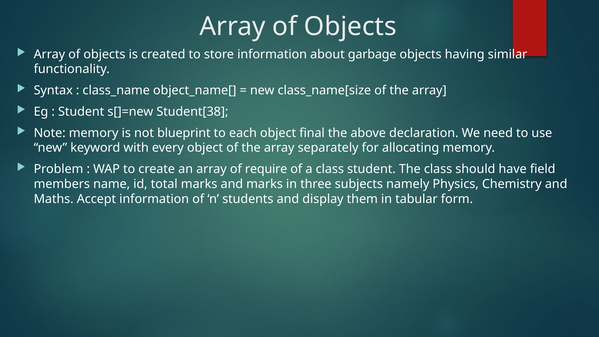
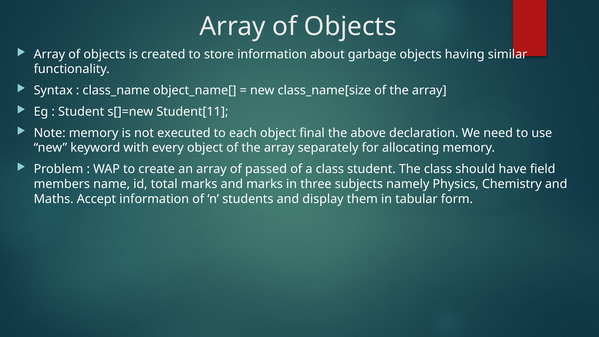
Student[38: Student[38 -> Student[11 (192, 112)
blueprint: blueprint -> executed (184, 133)
require: require -> passed (266, 169)
